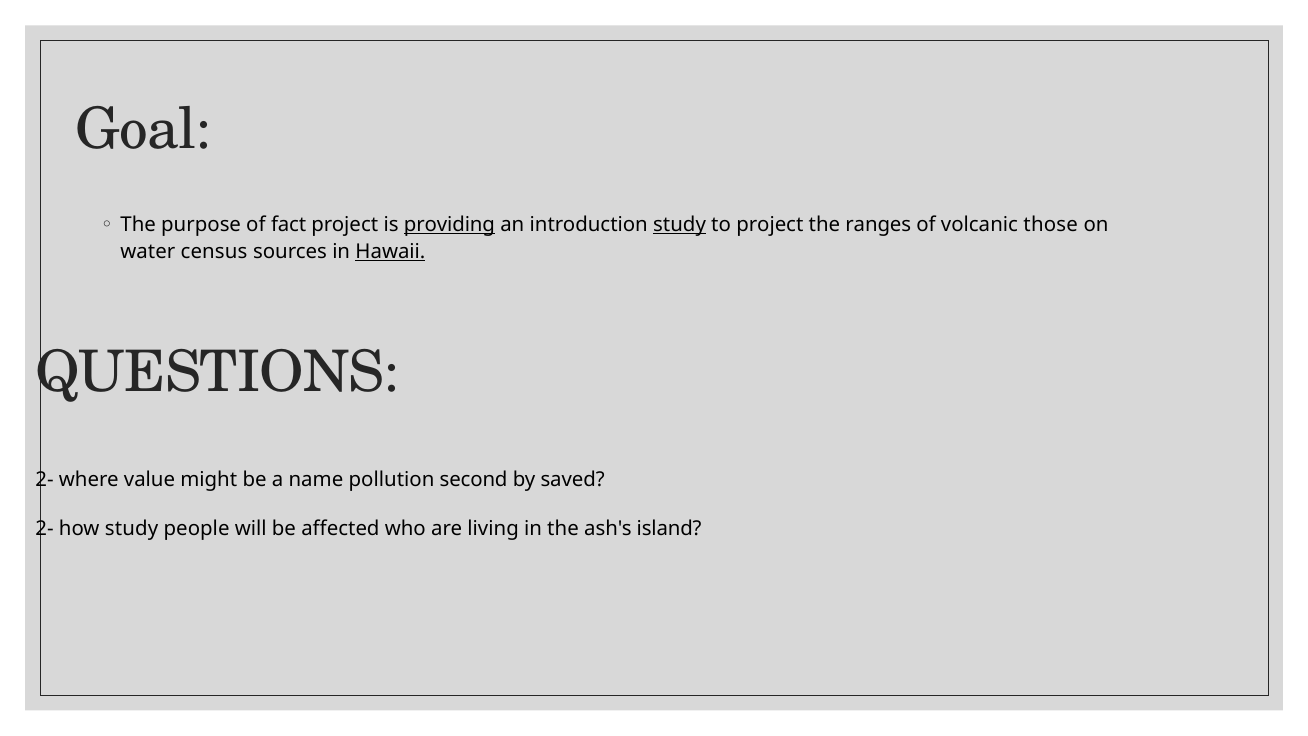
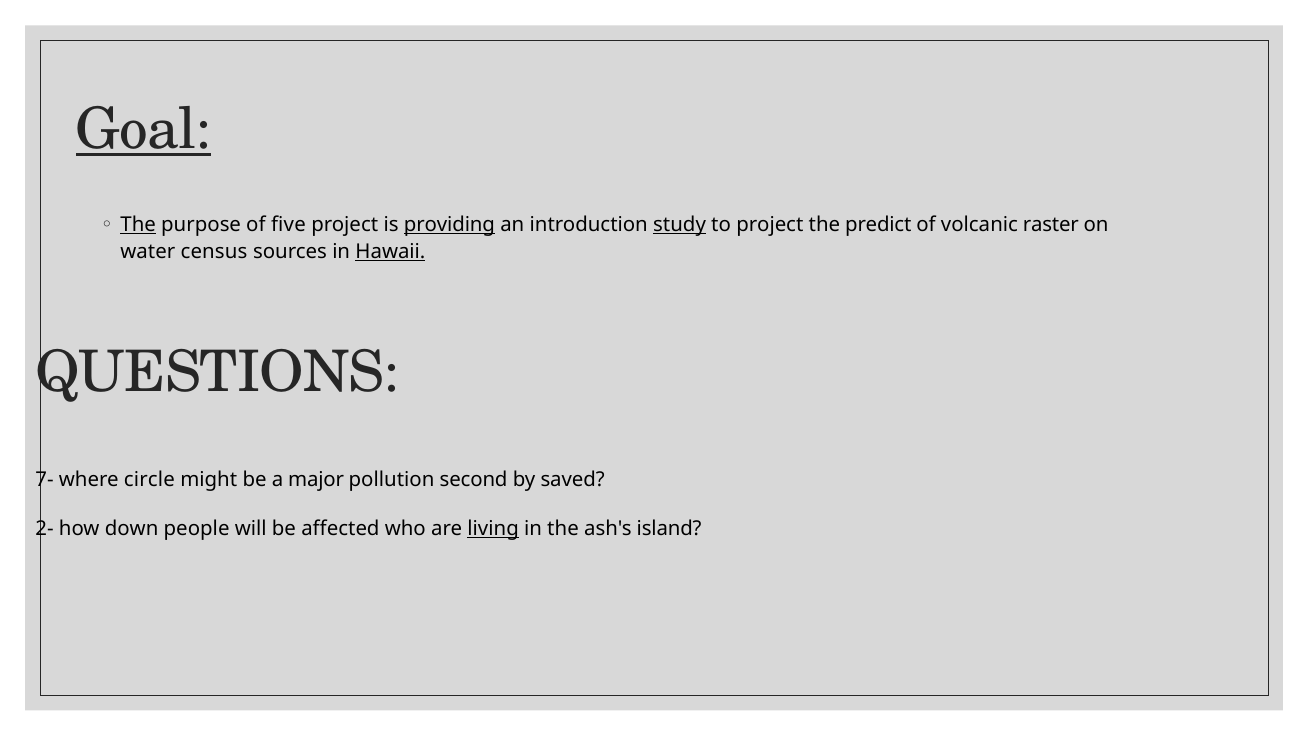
Goal underline: none -> present (143, 130)
The underline: none -> present (138, 225)
fact: fact -> five (288, 225)
ranges: ranges -> predict (878, 225)
those: those -> raster (1051, 225)
2-: 2- -> 7- (45, 479)
value: value -> circle (149, 479)
name: name -> major (316, 479)
how study: study -> down (132, 528)
living underline: none -> present (493, 528)
